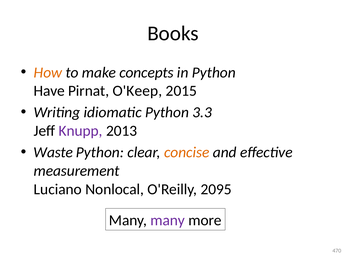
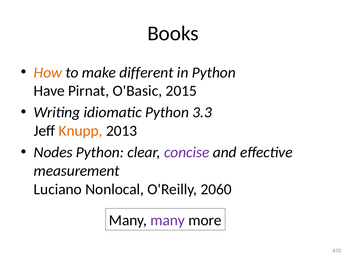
concepts: concepts -> different (146, 73)
O'Keep: O'Keep -> O'Basic (137, 91)
Knupp colour: purple -> orange (81, 131)
Waste: Waste -> Nodes (53, 153)
concise colour: orange -> purple (187, 153)
2095: 2095 -> 2060 (216, 190)
